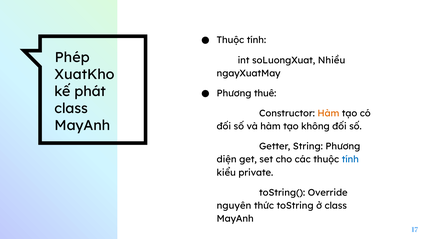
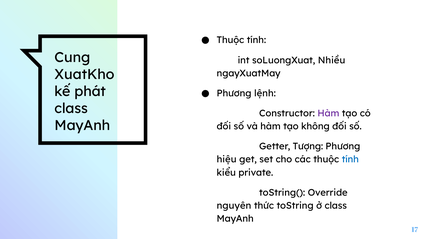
Phép: Phép -> Cung (72, 57)
thuê: thuê -> lệnh (265, 93)
Hàm colour: orange -> purple (328, 113)
String: String -> Tượng (308, 147)
diện: diện -> hiệu (227, 160)
